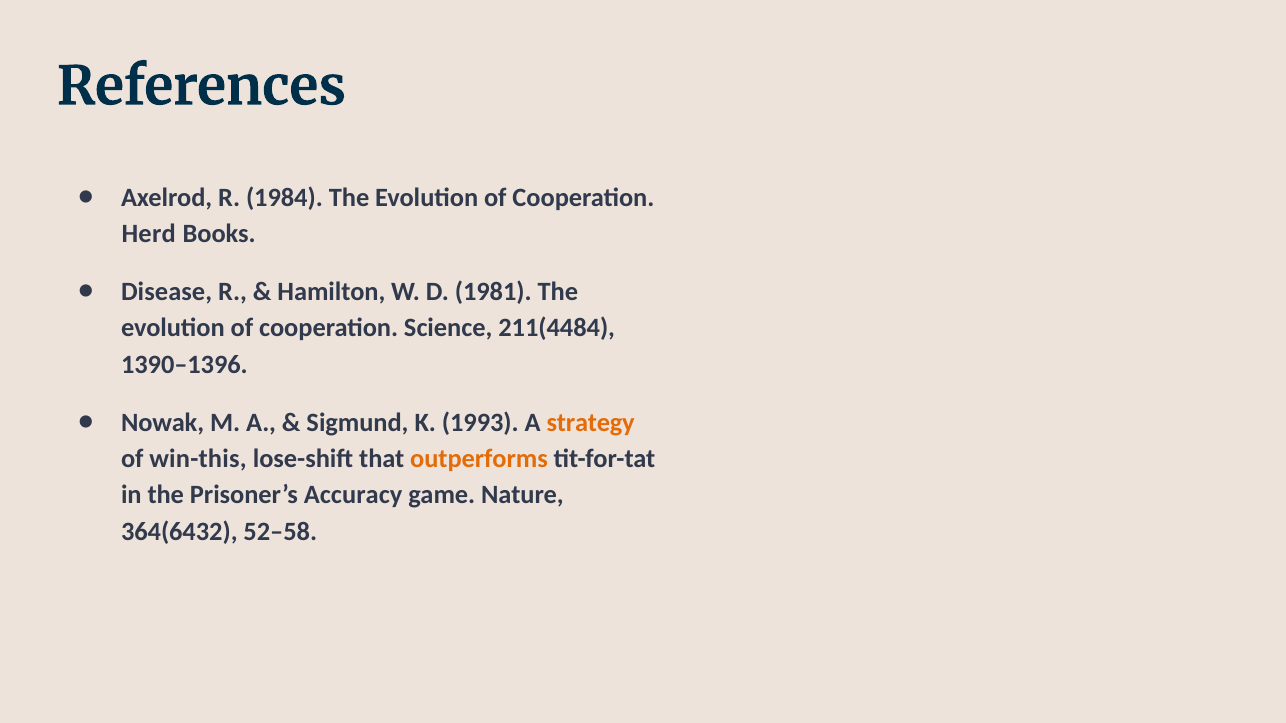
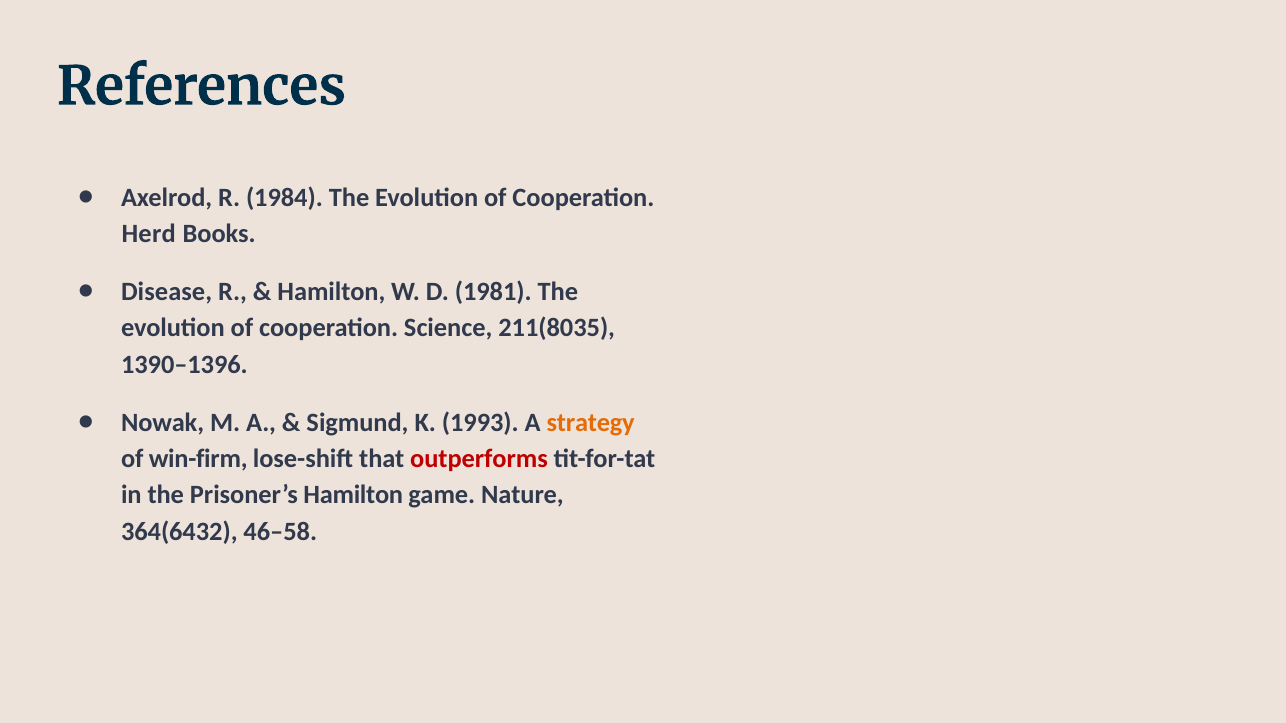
211(4484: 211(4484 -> 211(8035 (557, 328)
win-this: win-this -> win-firm (198, 459)
outperforms colour: orange -> red (479, 459)
Prisoner’s Accuracy: Accuracy -> Hamilton (353, 495)
52–58: 52–58 -> 46–58 (280, 532)
